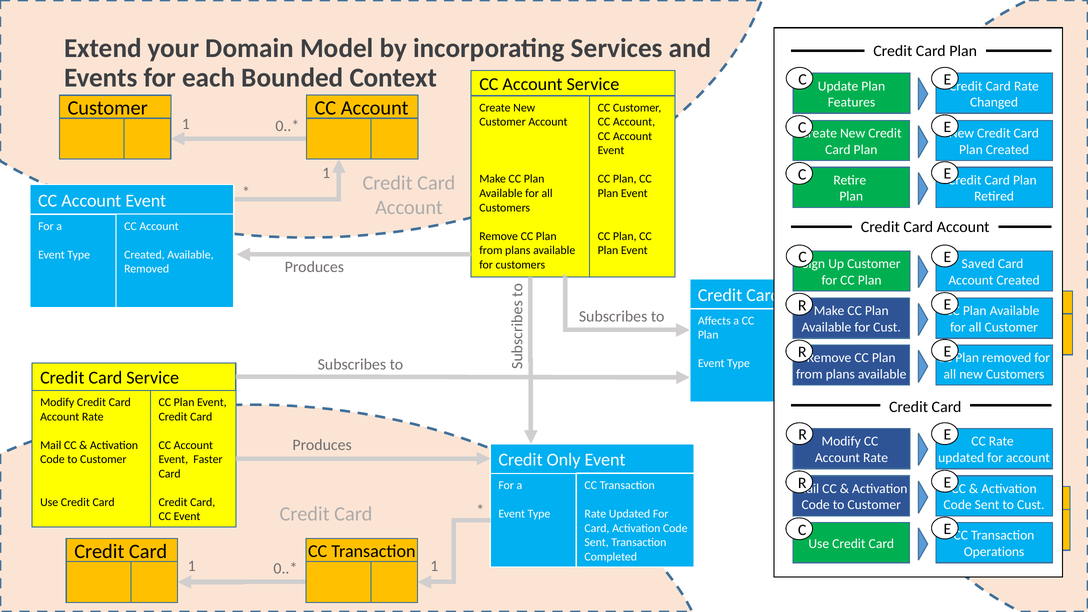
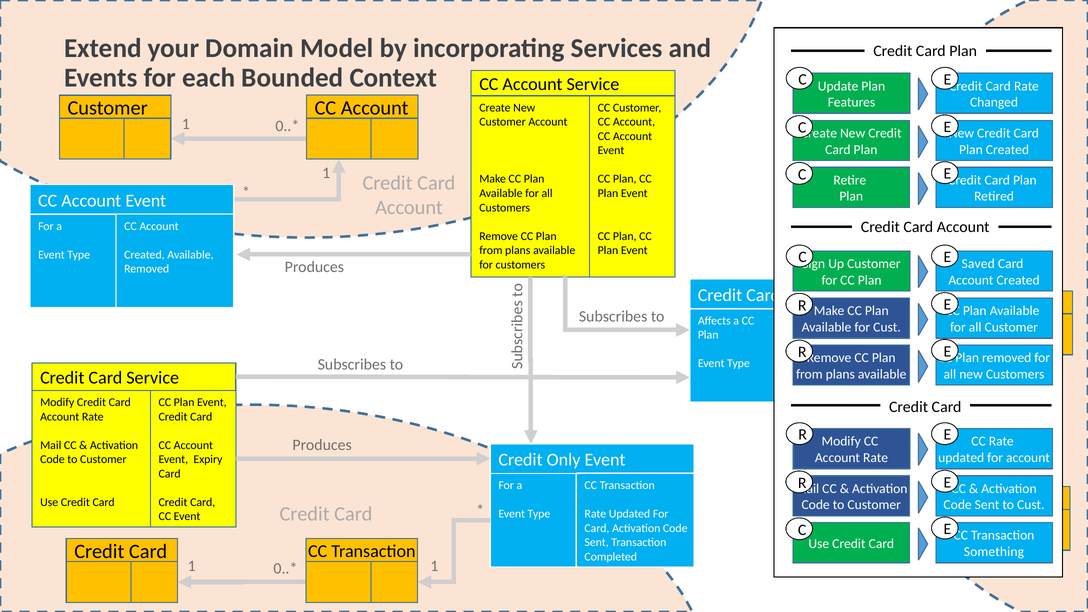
Faster: Faster -> Expiry (208, 459)
Operations: Operations -> Something (994, 552)
